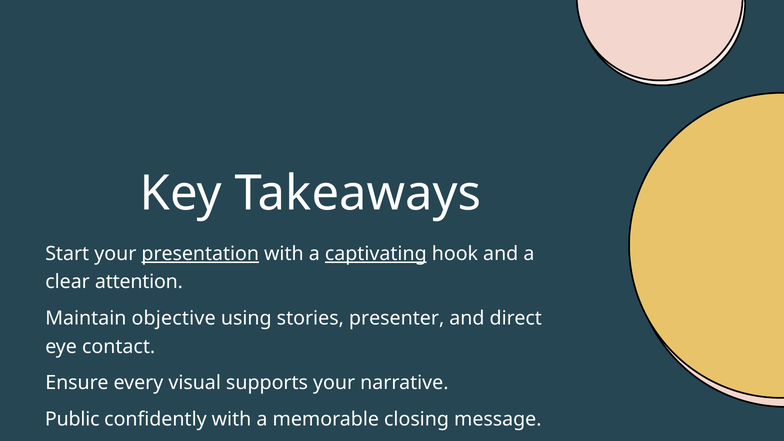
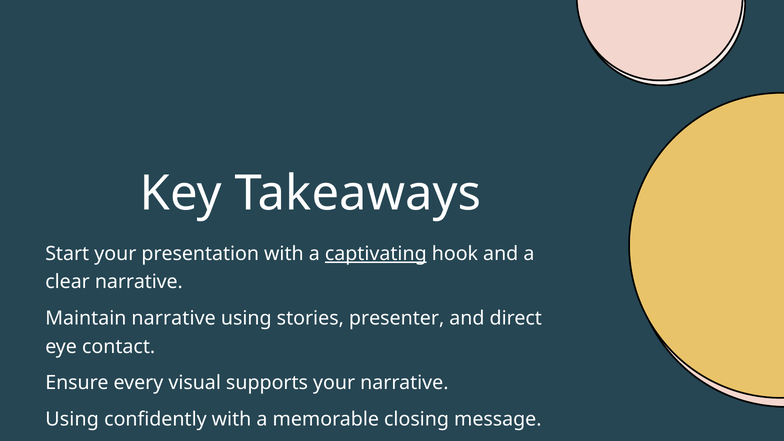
presentation underline: present -> none (200, 254)
clear attention: attention -> narrative (139, 282)
Maintain objective: objective -> narrative (174, 318)
Public: Public -> Using (72, 419)
